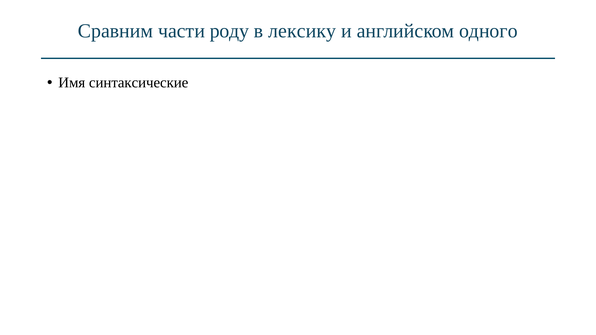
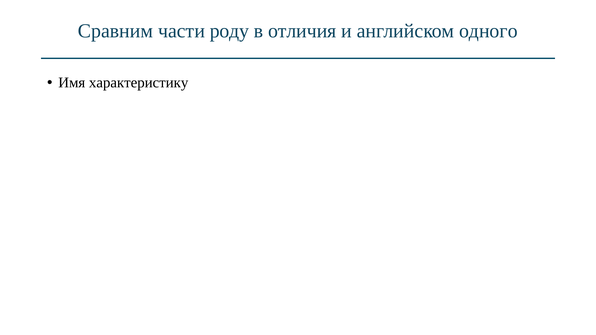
лексику: лексику -> отличия (302, 31)
синтаксические: синтаксические -> характеристику (139, 83)
